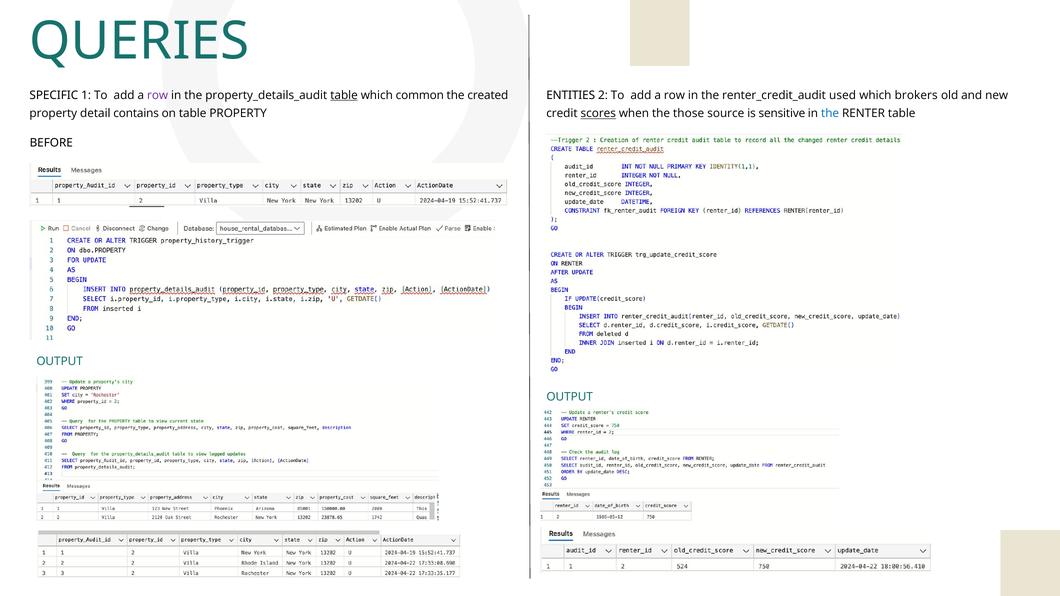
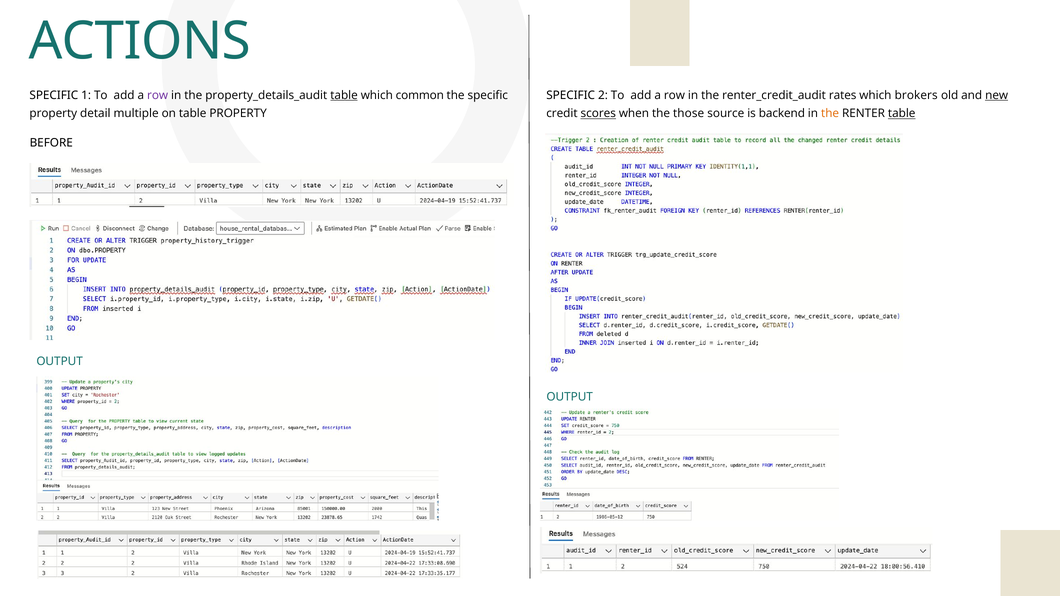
QUERIES: QUERIES -> ACTIONS (140, 41)
the created: created -> specific (488, 95)
ENTITIES: ENTITIES -> SPECIFIC (571, 95)
used: used -> rates (843, 95)
new underline: none -> present (997, 95)
contains: contains -> multiple (136, 114)
sensitive: sensitive -> backend (782, 114)
the colour: blue -> orange (830, 114)
table underline: none -> present (902, 114)
